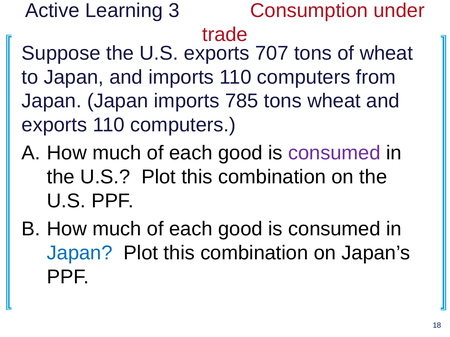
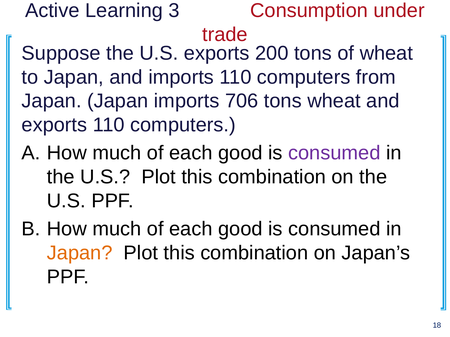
707: 707 -> 200 (272, 53)
785: 785 -> 706 (242, 101)
Japan colour: blue -> orange (80, 253)
